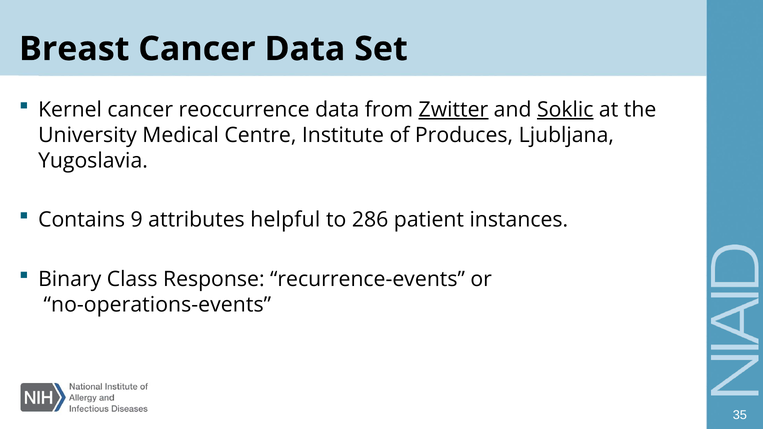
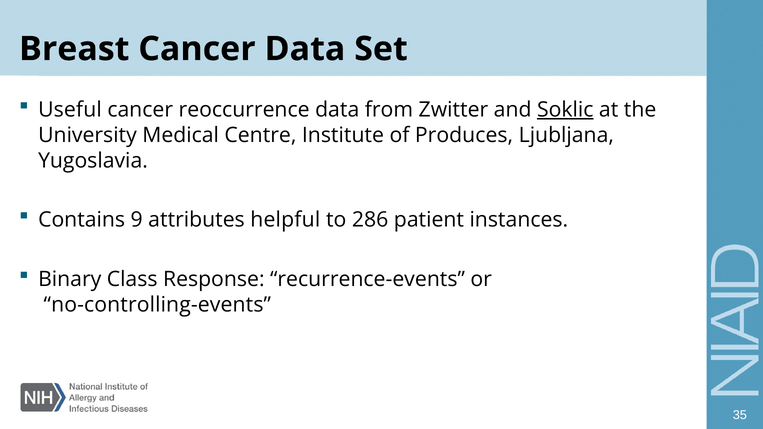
Kernel: Kernel -> Useful (70, 110)
Zwitter underline: present -> none (453, 110)
no-operations-events: no-operations-events -> no-controlling-events (157, 305)
